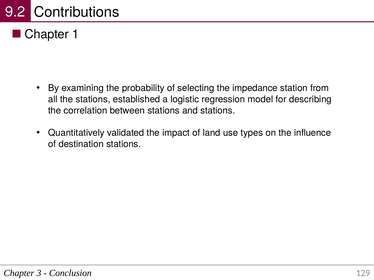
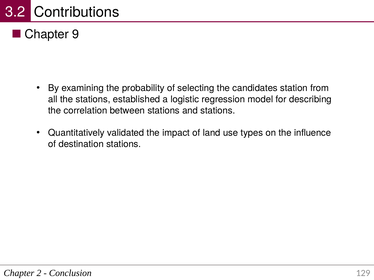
9.2: 9.2 -> 3.2 (15, 12)
1: 1 -> 9 (76, 34)
impedance: impedance -> candidates (255, 88)
3: 3 -> 2 (39, 273)
